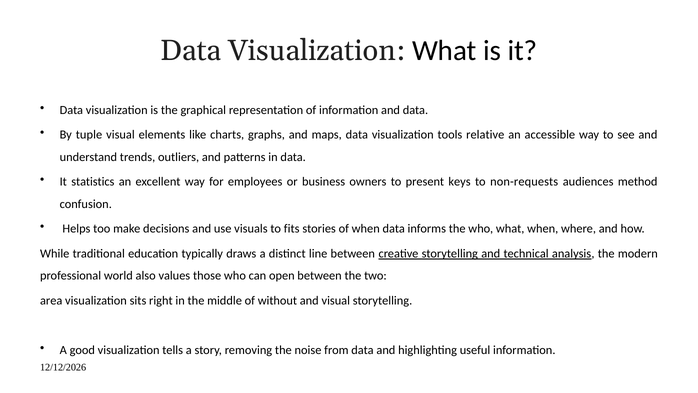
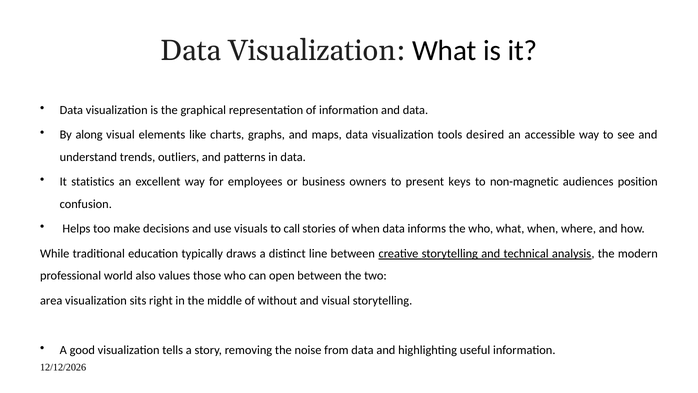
tuple: tuple -> along (89, 135)
relative: relative -> desired (485, 135)
non-requests: non-requests -> non-magnetic (524, 182)
method: method -> position (638, 182)
fits: fits -> call (292, 229)
